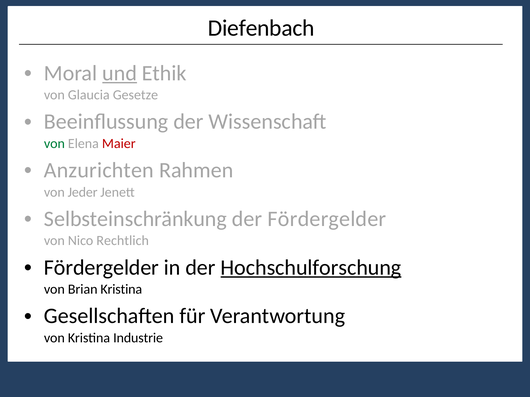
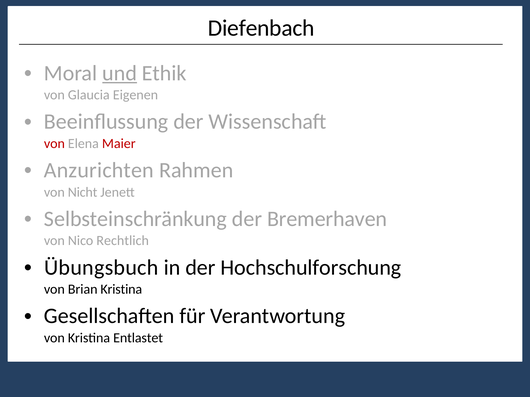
Gesetze: Gesetze -> Eigenen (135, 95)
von colour: green -> red (54, 144)
Jeder: Jeder -> Nicht (83, 192)
der Fördergelder: Fördergelder -> Bremerhaven (327, 219)
Fördergelder: Fördergelder -> Übungsbuch (101, 268)
Hochschulforschung underline: present -> none (311, 268)
Industrie: Industrie -> Entlastet (138, 338)
